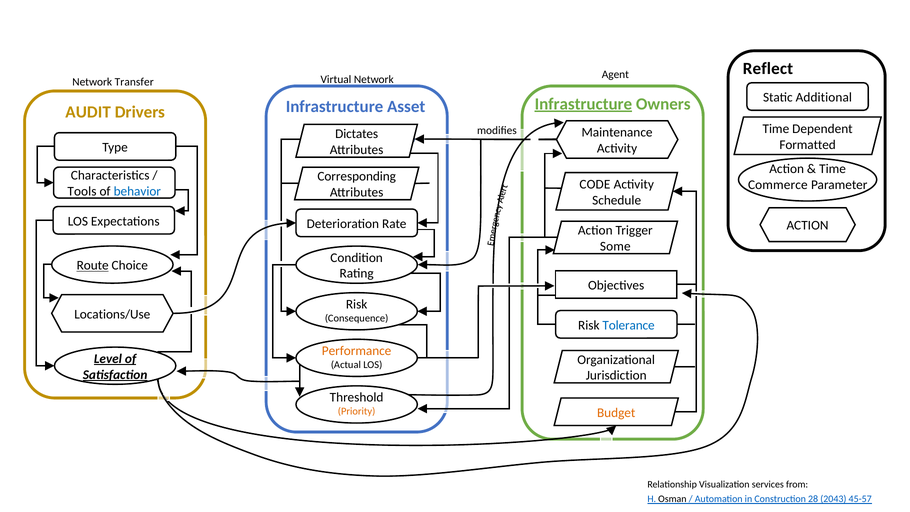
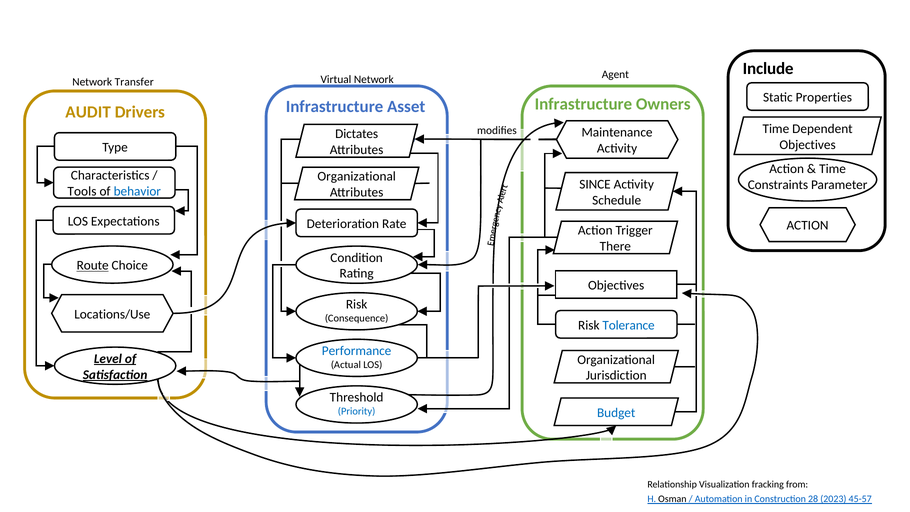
Reflect: Reflect -> Include (768, 68)
Additional: Additional -> Properties (824, 97)
Infrastructure underline: present -> none (583, 104)
Formatted: Formatted -> Objectives (808, 145)
Corresponding: Corresponding -> Organizational (357, 176)
CODE: CODE -> SINCE (595, 184)
Commerce: Commerce -> Constraints (778, 185)
Some: Some -> There (615, 246)
Performance colour: orange -> blue (357, 351)
Priority colour: orange -> blue (357, 411)
Budget colour: orange -> blue (616, 413)
services: services -> fracking (768, 484)
2043: 2043 -> 2023 (833, 499)
